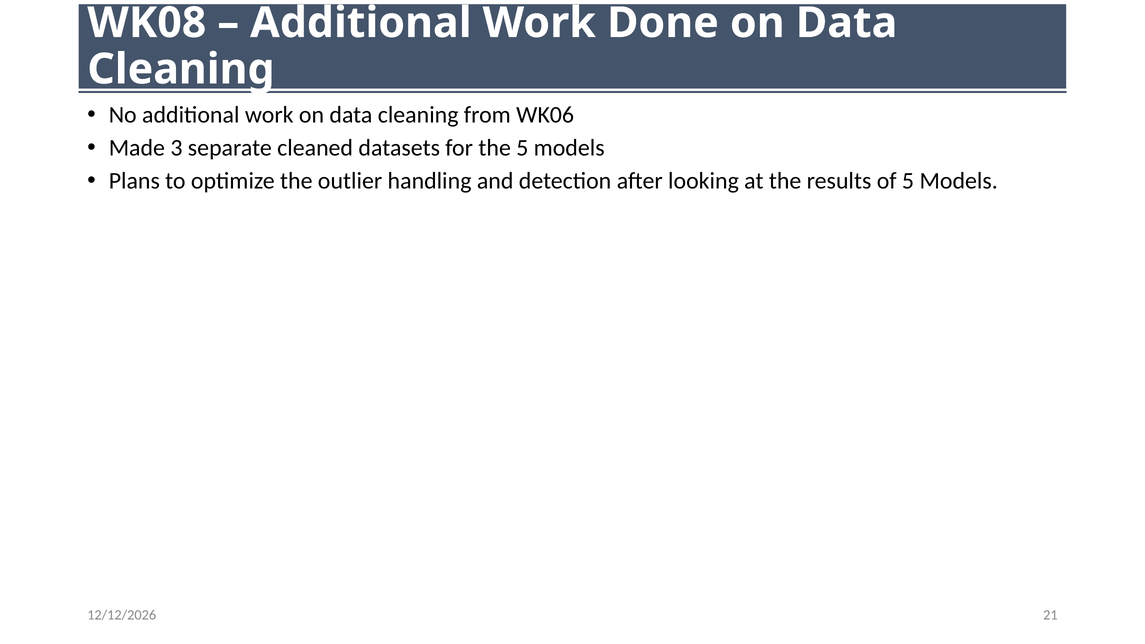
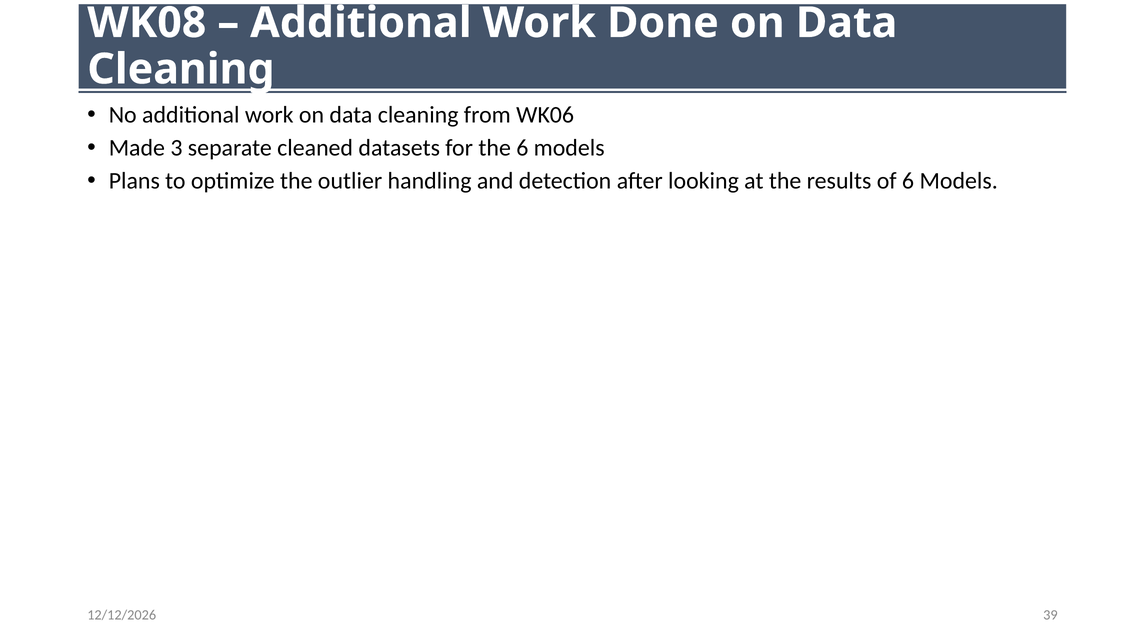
the 5: 5 -> 6 (522, 148)
of 5: 5 -> 6 (908, 181)
21: 21 -> 39 (1050, 615)
